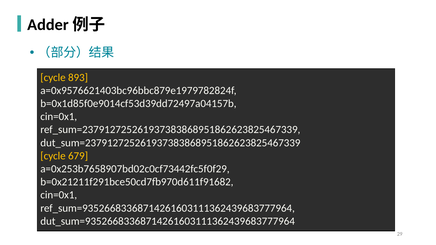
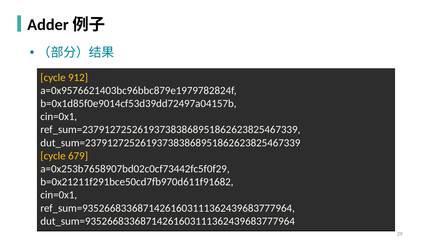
893: 893 -> 912 (78, 78)
